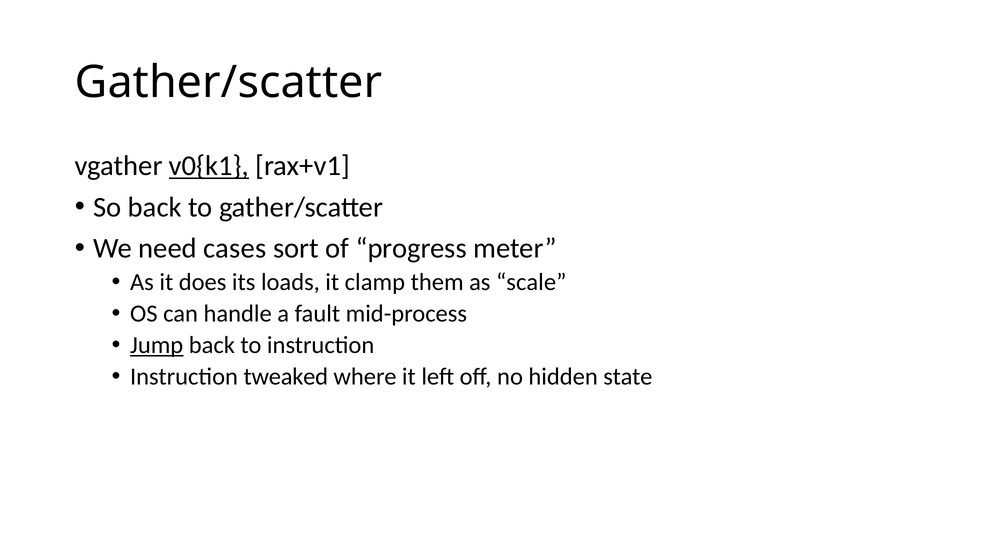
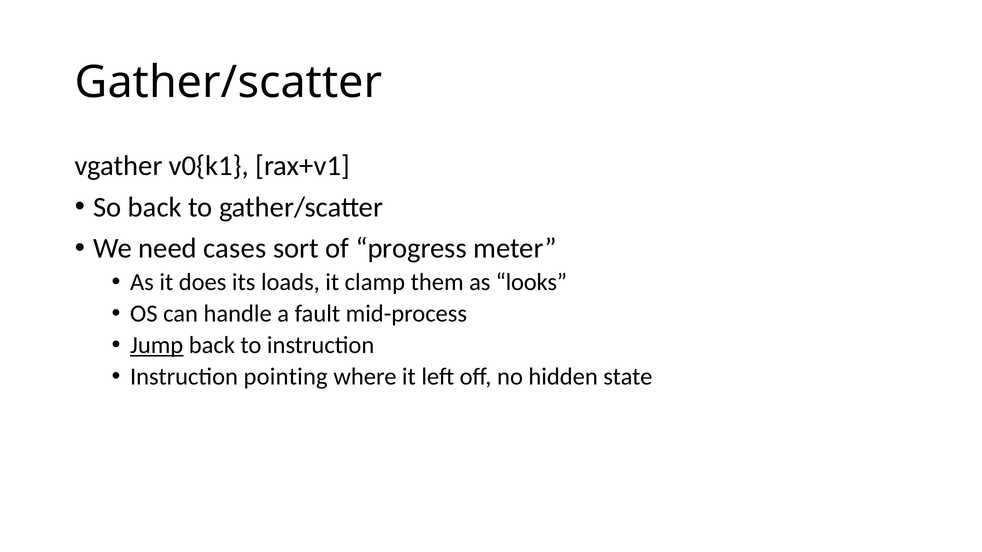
v0{k1 underline: present -> none (209, 166)
scale: scale -> looks (531, 282)
tweaked: tweaked -> pointing (286, 377)
